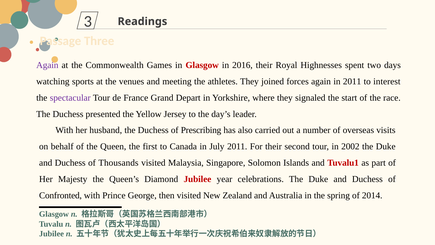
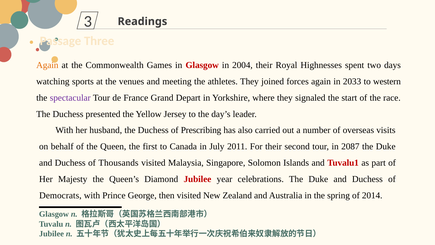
Again colour: purple -> orange (47, 65)
2016: 2016 -> 2004 (242, 65)
in 2011: 2011 -> 2033 (352, 82)
interest: interest -> western (387, 82)
2002: 2002 -> 2087 (350, 146)
Confronted: Confronted -> Democrats (60, 195)
